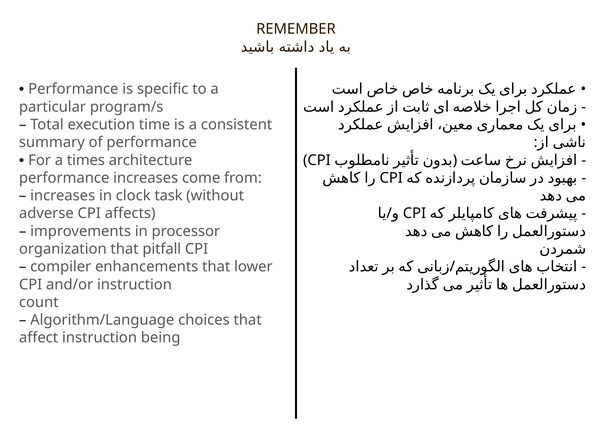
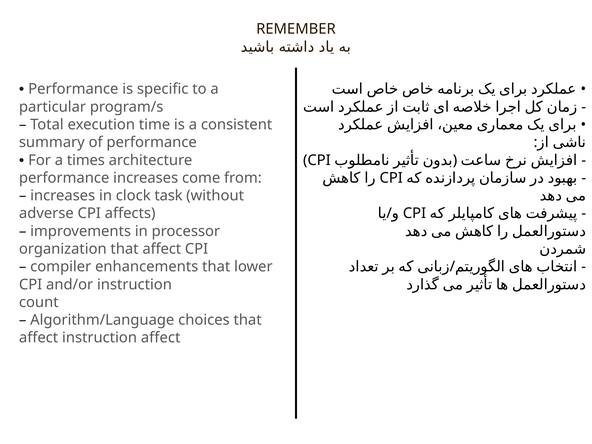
organization that pitfall: pitfall -> affect (162, 249)
instruction being: being -> affect (161, 338)
